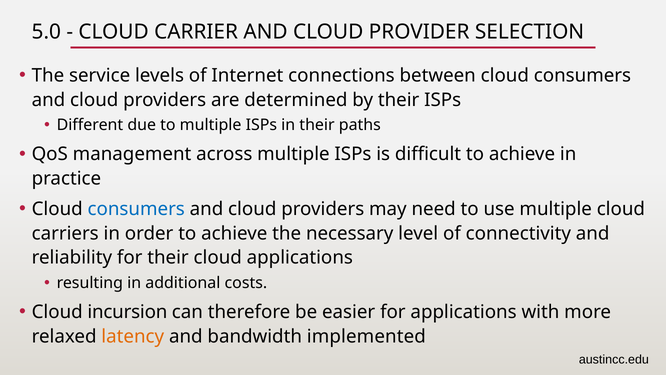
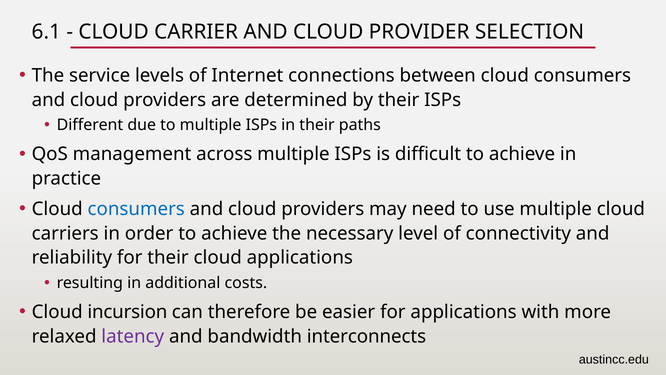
5.0: 5.0 -> 6.1 (46, 32)
latency colour: orange -> purple (133, 336)
implemented: implemented -> interconnects (366, 336)
